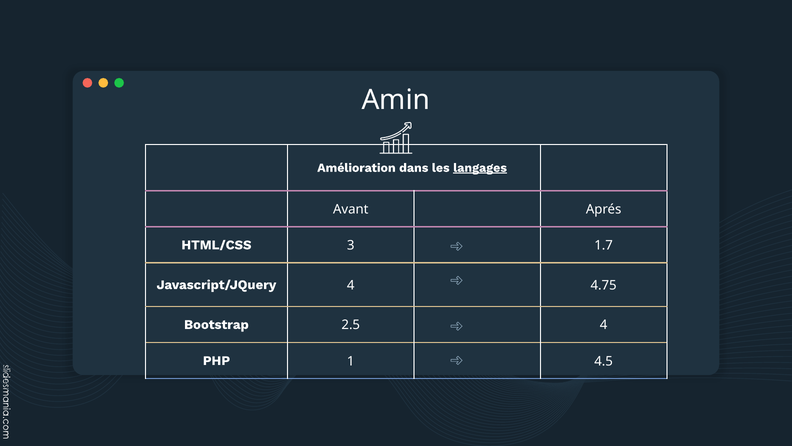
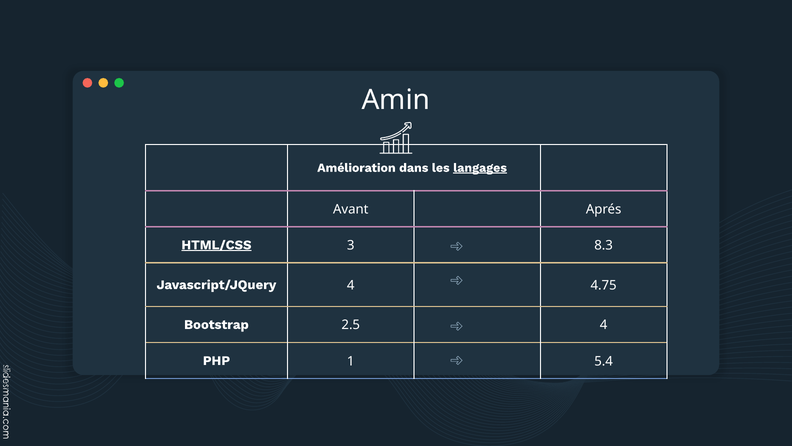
HTML/CSS underline: none -> present (216, 245)
1.7: 1.7 -> 8.3 (604, 245)
4.5: 4.5 -> 5.4 (604, 361)
